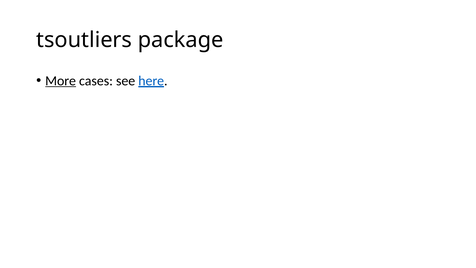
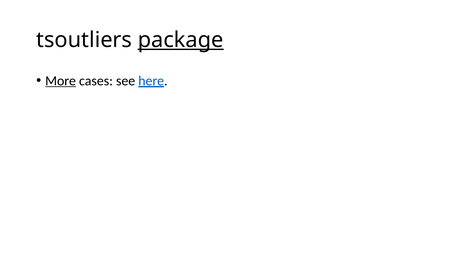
package underline: none -> present (181, 40)
